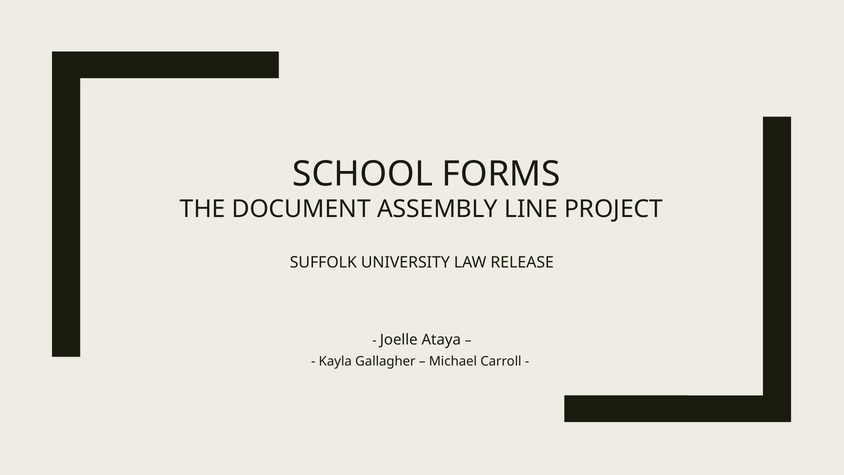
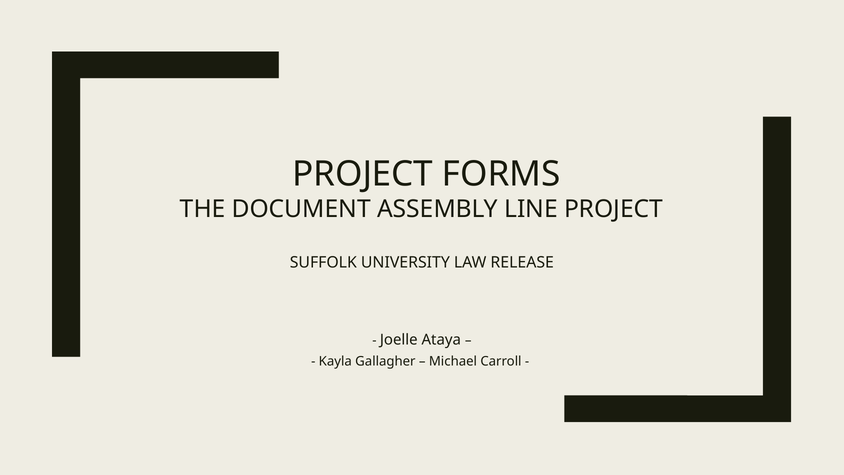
SCHOOL: SCHOOL -> PROJECT (363, 174)
